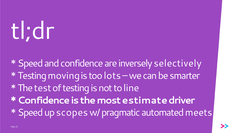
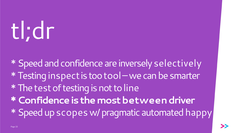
moving: moving -> inspect (64, 76)
lots: lots -> tool (112, 76)
estimate: estimate -> between (145, 100)
meets: meets -> happy (199, 112)
